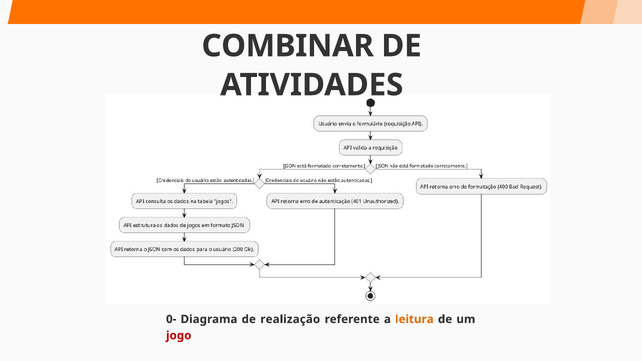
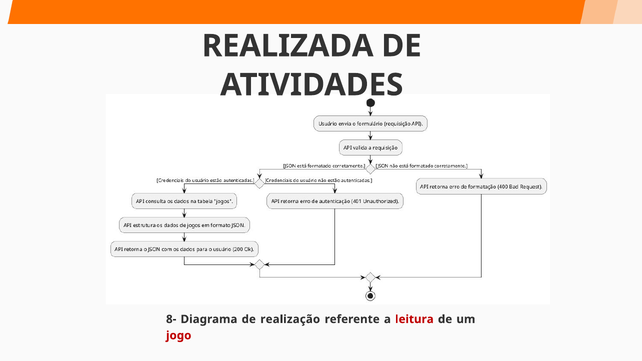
COMBINAR: COMBINAR -> REALIZADA (288, 46)
0-: 0- -> 8- (171, 319)
leitura colour: orange -> red (414, 319)
